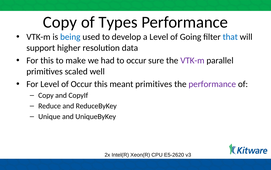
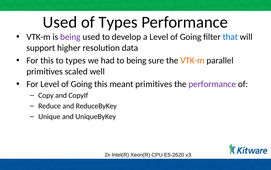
Copy: Copy -> Used (60, 22)
being colour: blue -> purple (70, 37)
to make: make -> types (76, 60)
to occur: occur -> being (136, 60)
VTK-m colour: purple -> orange (192, 60)
For Level of Occur: Occur -> Going (81, 84)
